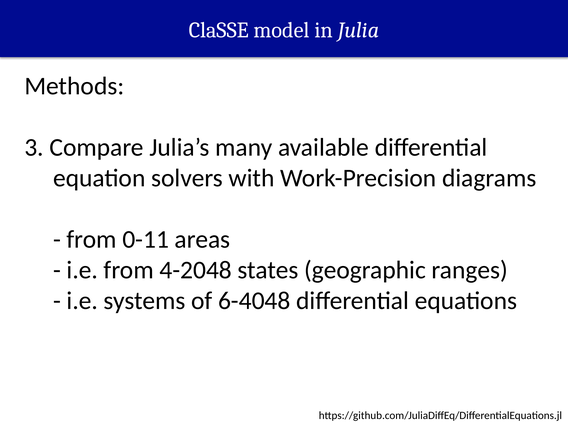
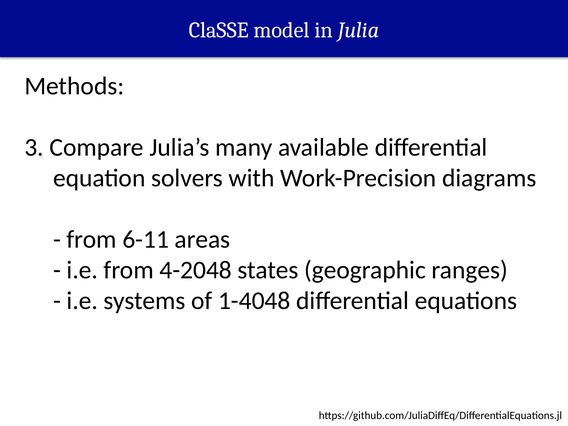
0-11: 0-11 -> 6-11 (146, 239)
6-4048: 6-4048 -> 1-4048 (254, 301)
